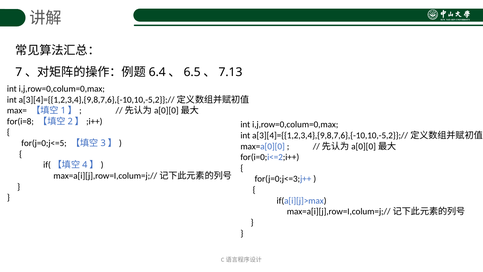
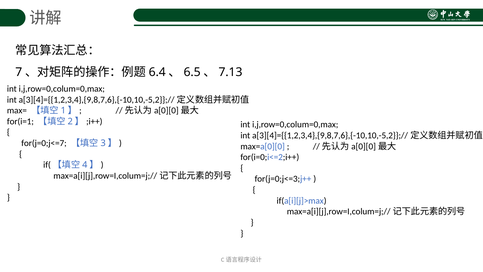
for(i=8: for(i=8 -> for(i=1 (20, 121)
for(j=0;j<=5: for(j=0;j<=5 -> for(j=0;j<=7 (44, 143)
